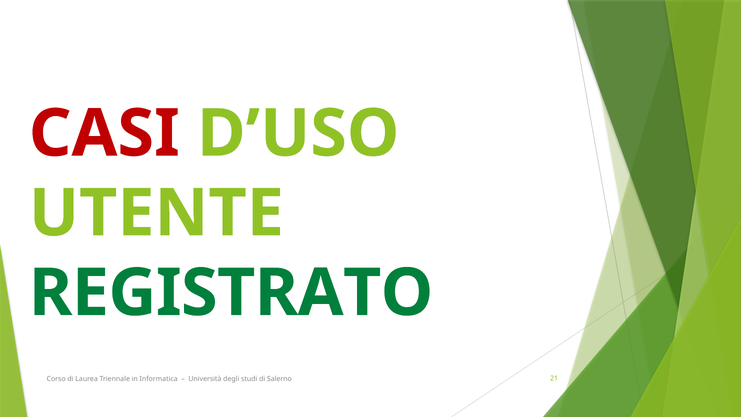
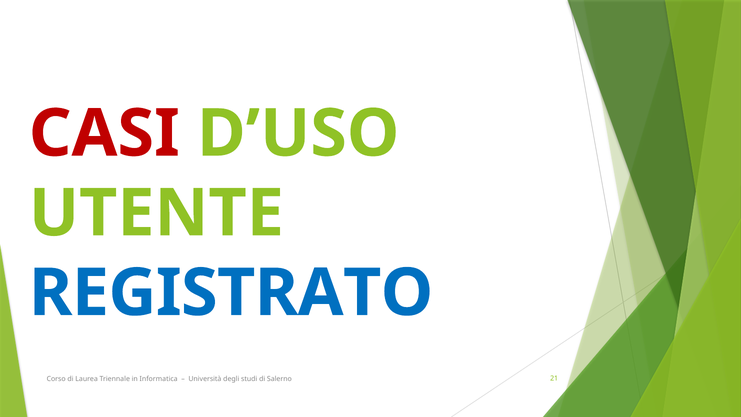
REGISTRATO colour: green -> blue (231, 293)
